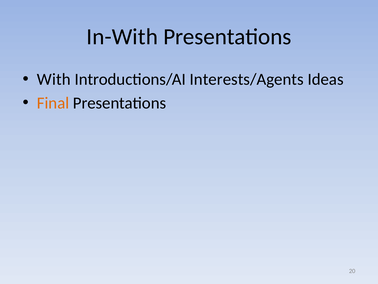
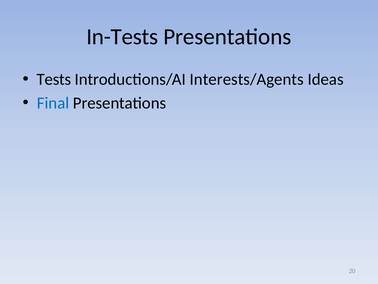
In-With: In-With -> In-Tests (122, 37)
With: With -> Tests (54, 79)
Final colour: orange -> blue (53, 103)
